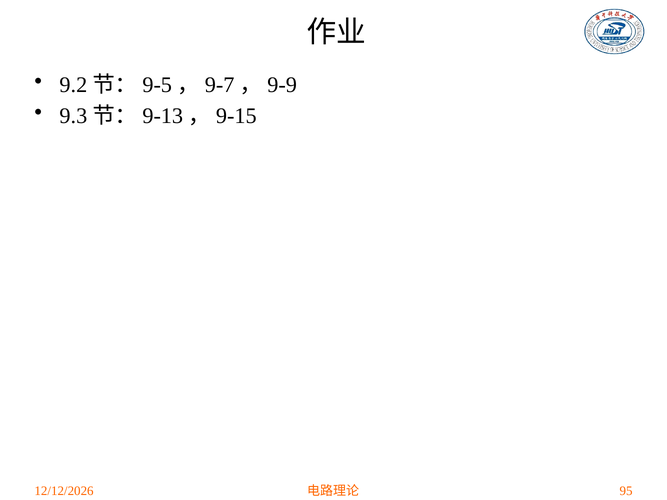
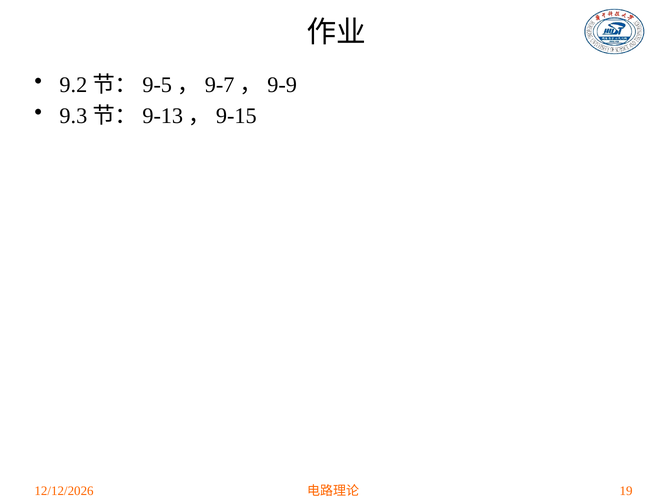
95: 95 -> 19 (626, 491)
